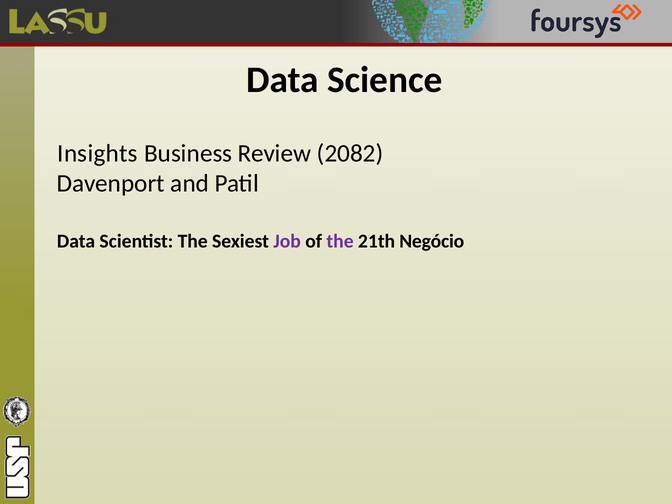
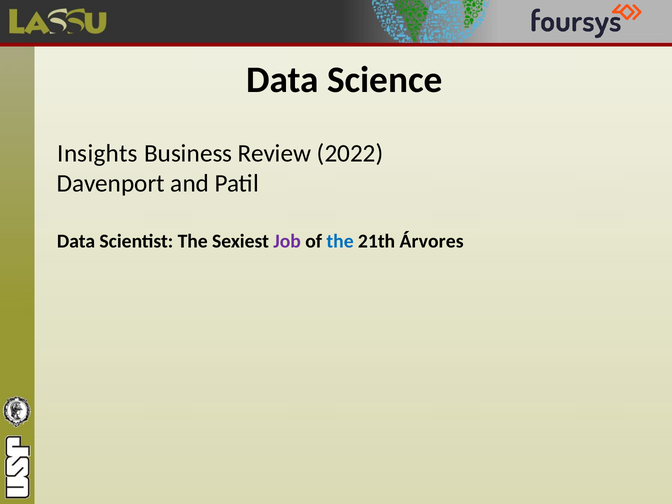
2082: 2082 -> 2022 (350, 153)
the colour: purple -> blue (340, 241)
Negócio: Negócio -> Árvores (432, 241)
